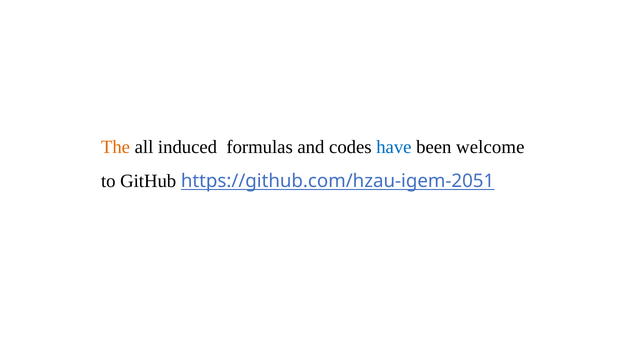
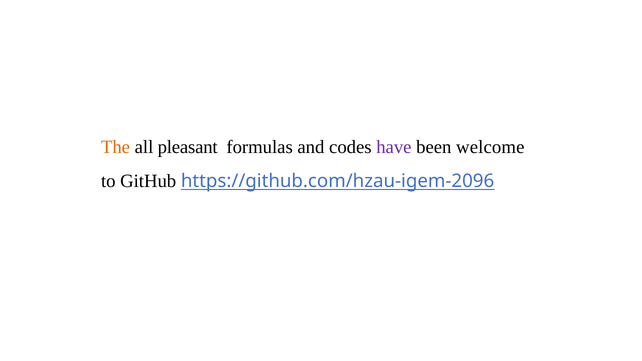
induced: induced -> pleasant (188, 147)
have colour: blue -> purple (394, 147)
https://github.com/hzau-igem-2051: https://github.com/hzau-igem-2051 -> https://github.com/hzau-igem-2096 (338, 181)
